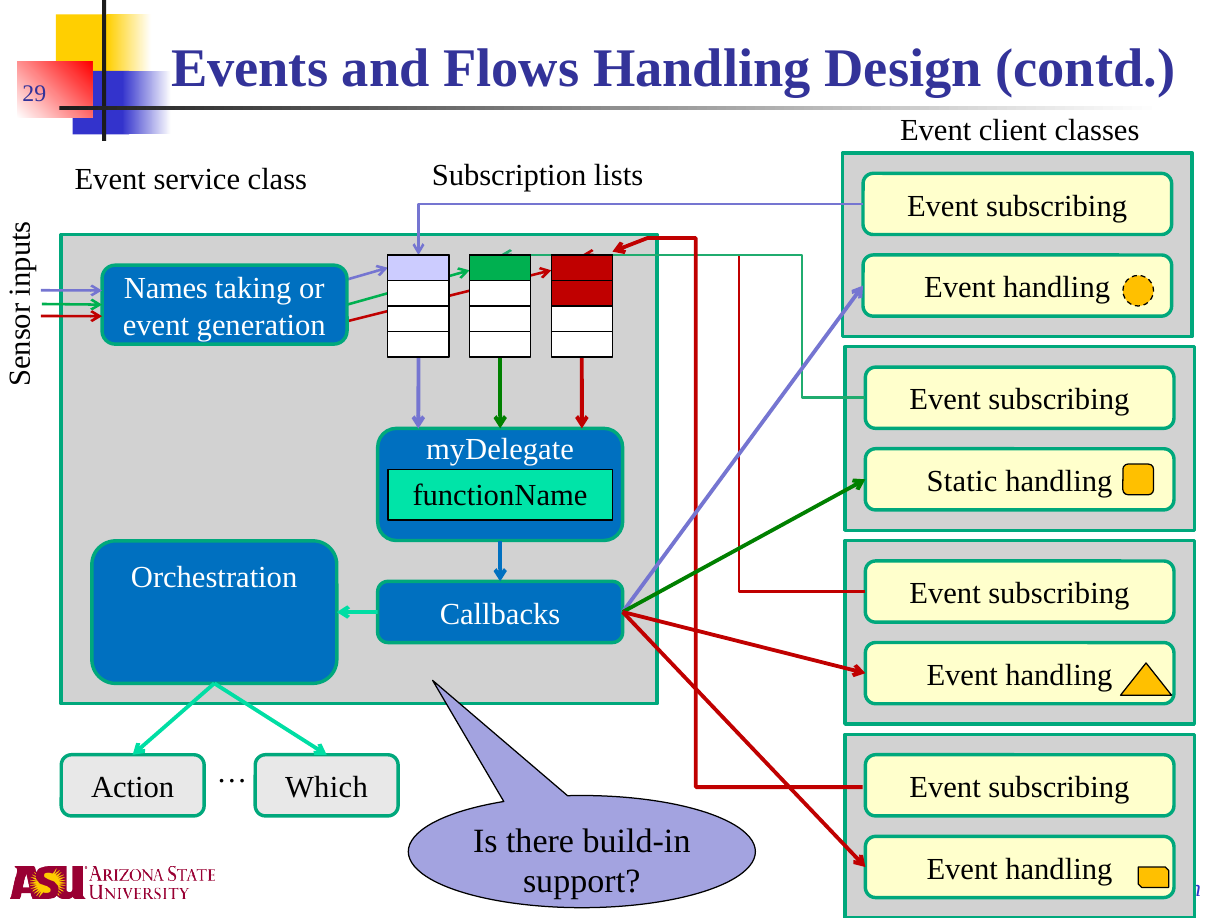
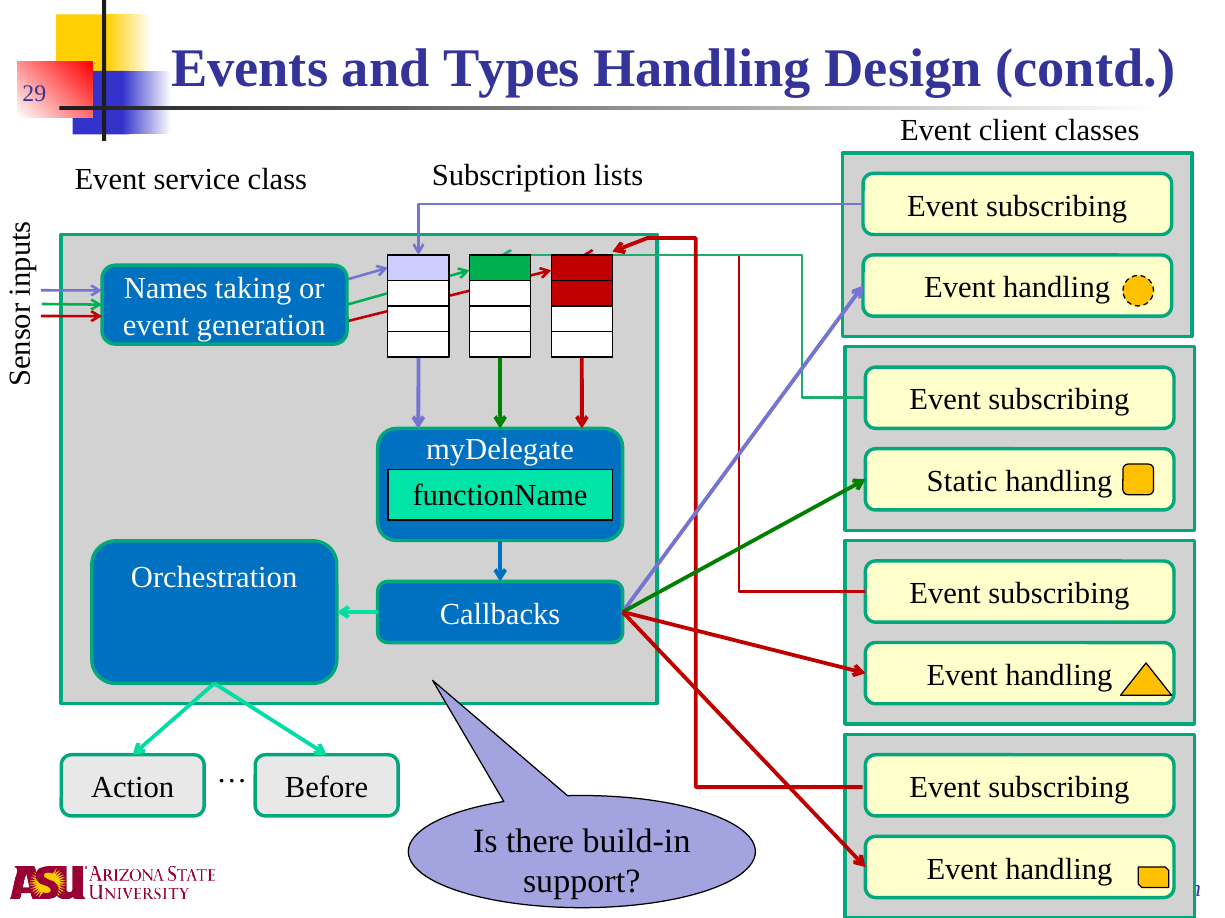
Flows: Flows -> Types (512, 69)
Which: Which -> Before (327, 788)
